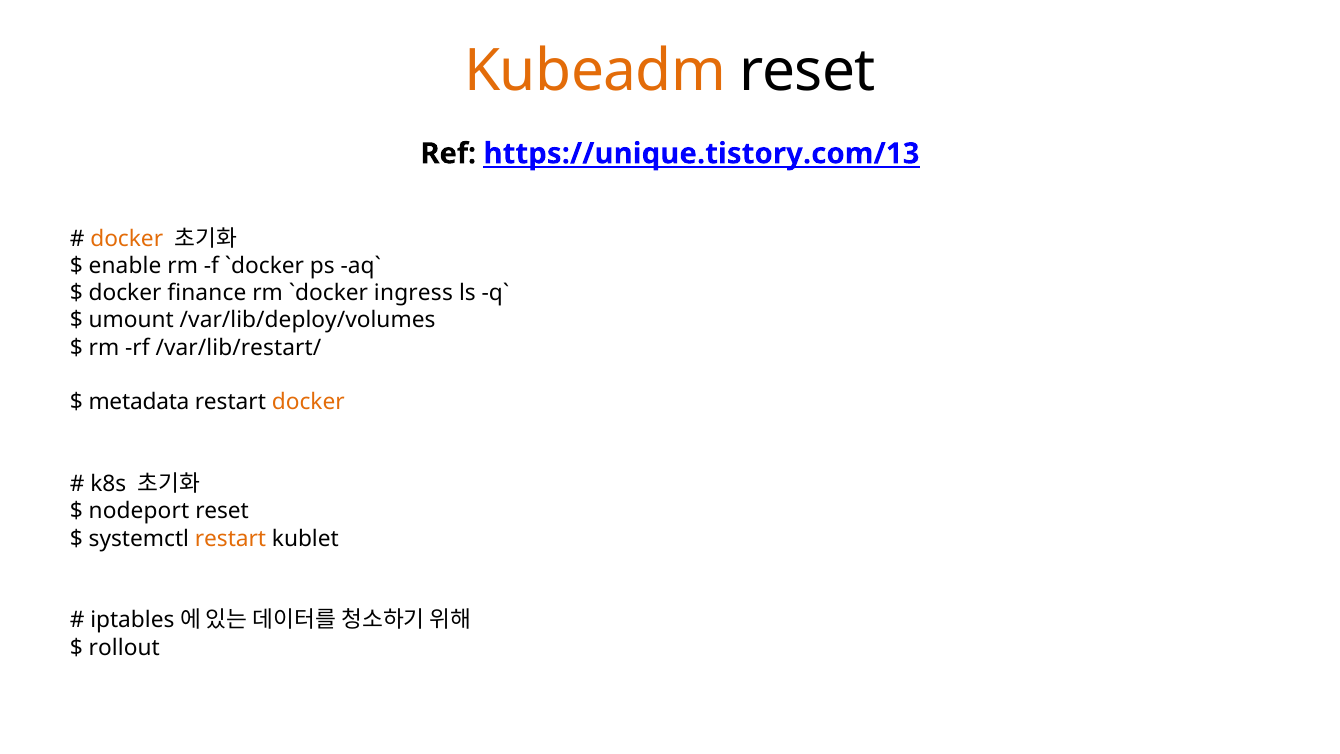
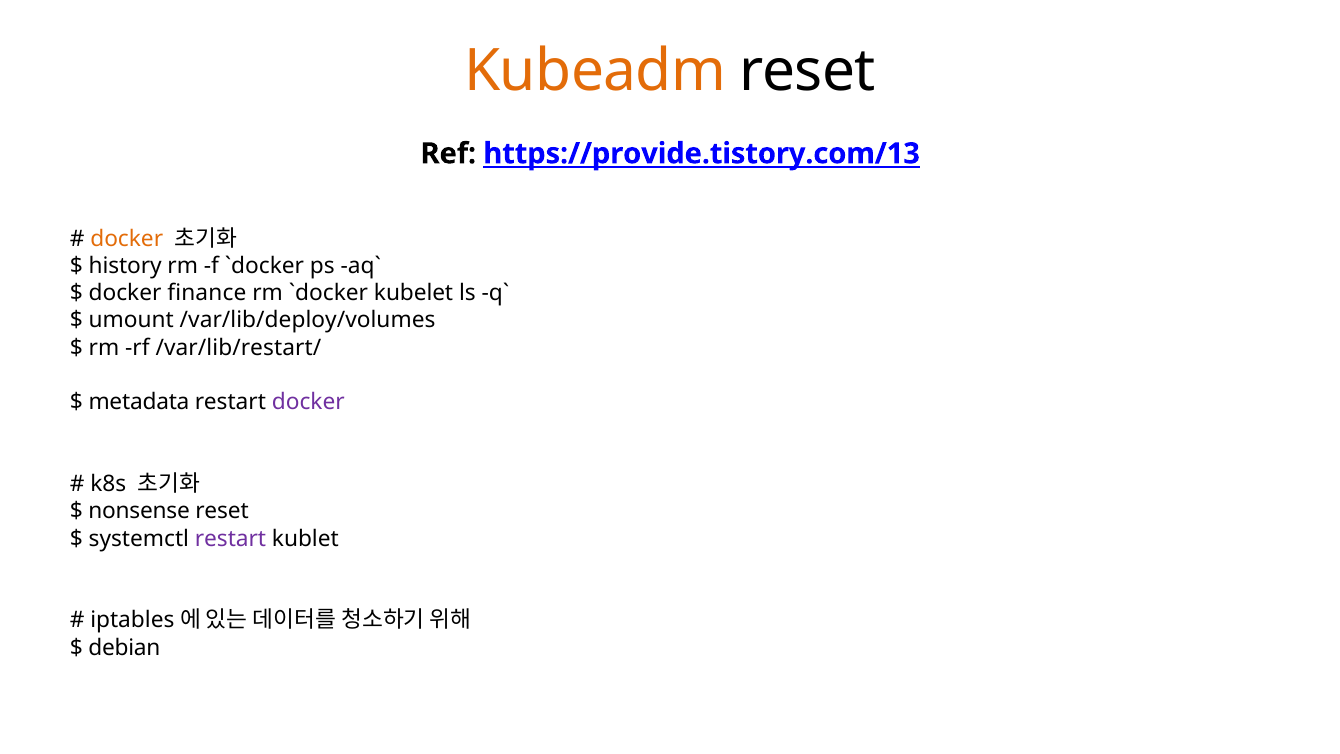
https://unique.tistory.com/13: https://unique.tistory.com/13 -> https://provide.tistory.com/13 (702, 154)
enable: enable -> history (125, 266)
ingress: ingress -> kubelet (414, 293)
docker colour: orange -> purple (308, 402)
nodeport: nodeport -> nonsense (139, 511)
restart colour: orange -> purple (231, 538)
rollout: rollout -> debian (124, 647)
